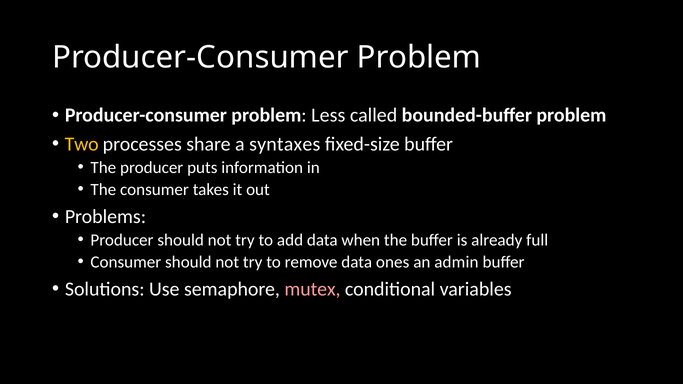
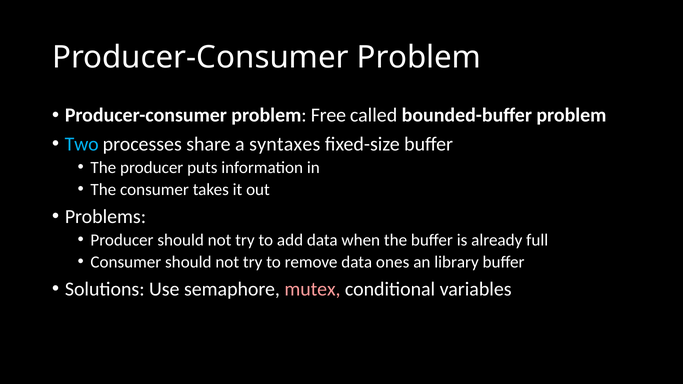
Less: Less -> Free (328, 115)
Two colour: yellow -> light blue (82, 144)
admin: admin -> library (457, 262)
